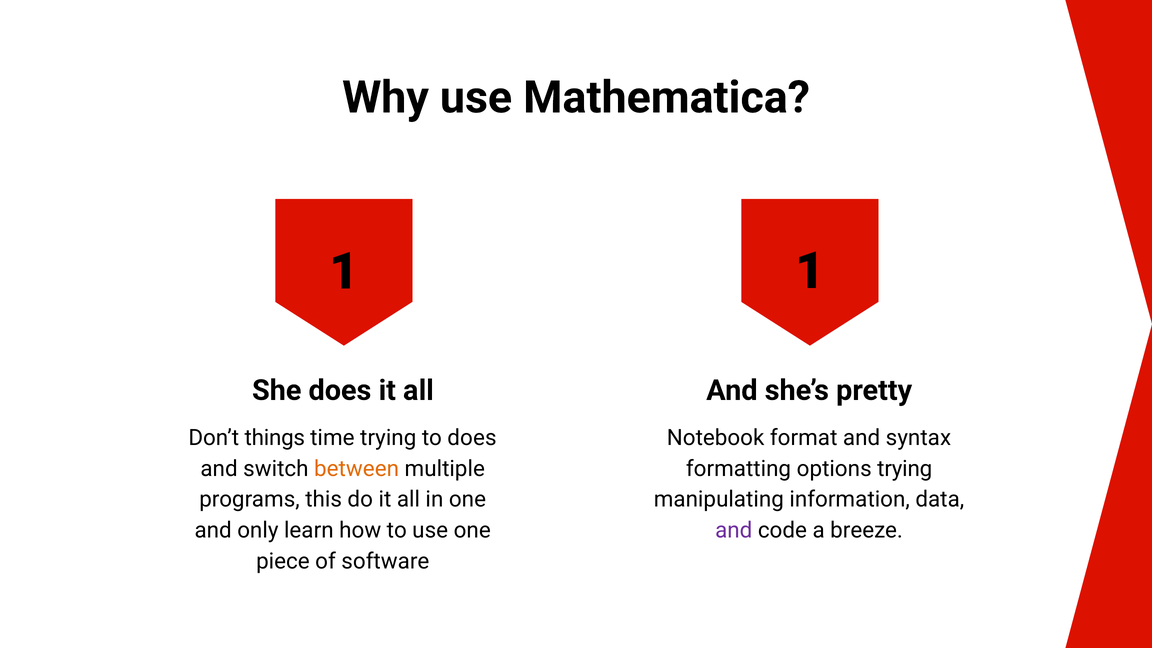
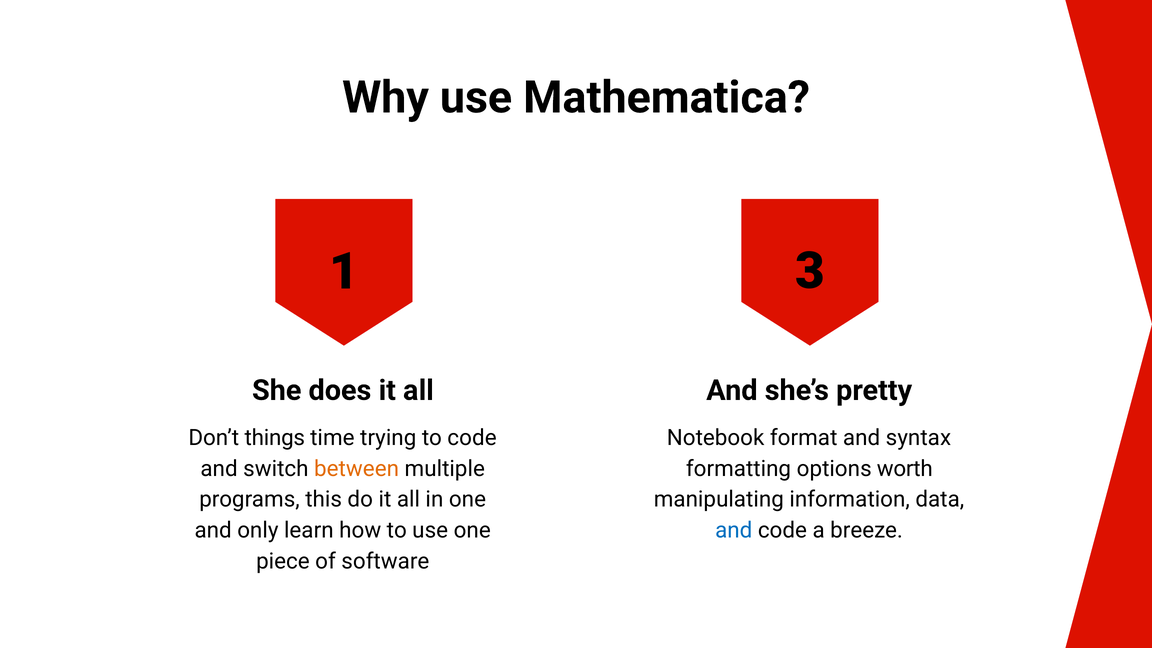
1 1: 1 -> 3 (810, 271)
to does: does -> code (472, 438)
options trying: trying -> worth (905, 469)
and colour: purple -> blue (734, 531)
